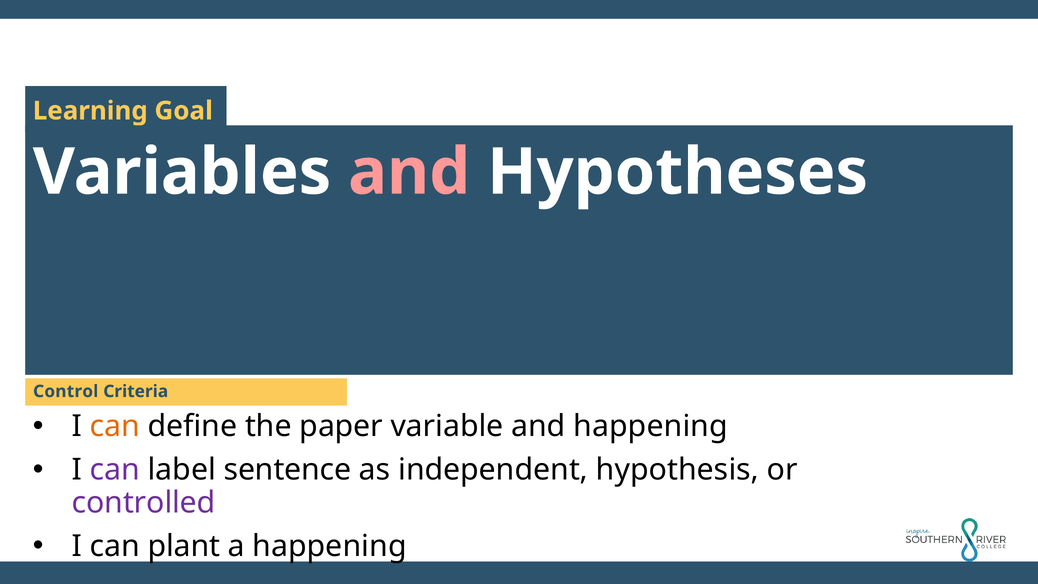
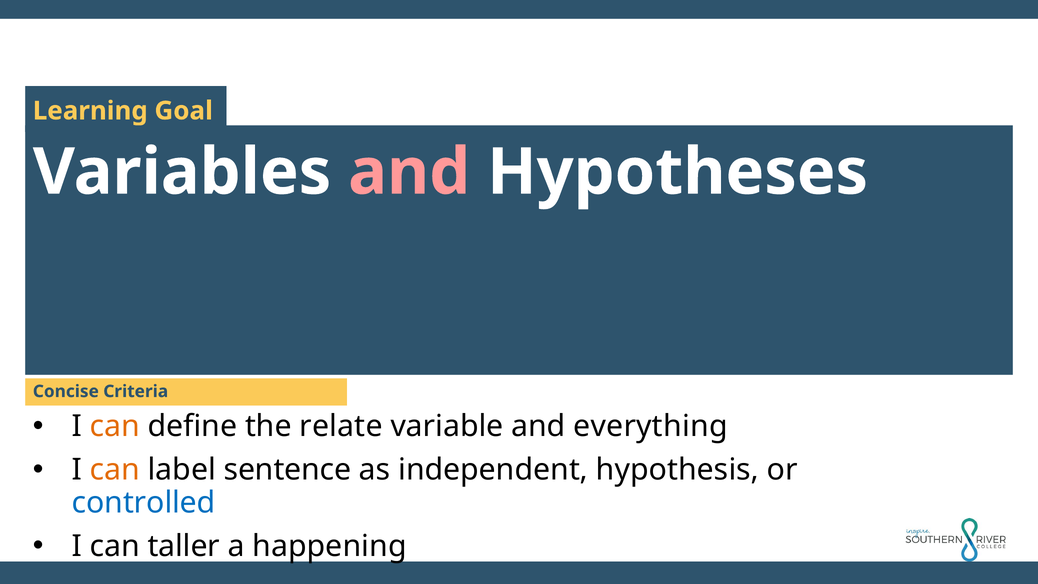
Control: Control -> Concise (66, 391)
paper: paper -> relate (341, 426)
and happening: happening -> everything (651, 426)
can colour: purple -> orange (115, 470)
controlled colour: purple -> blue (144, 502)
plant: plant -> taller (184, 546)
